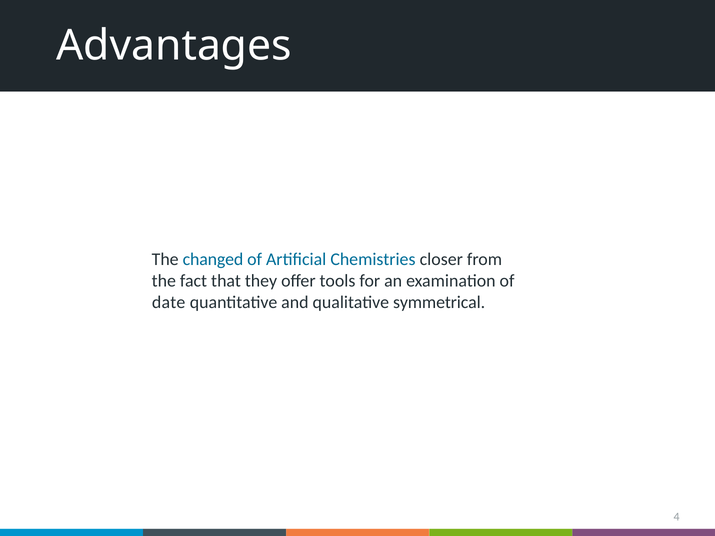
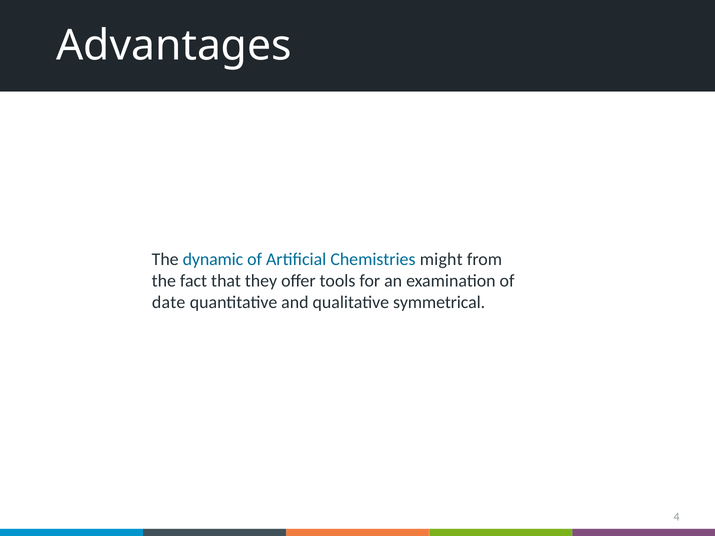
changed: changed -> dynamic (213, 259)
closer: closer -> might (441, 259)
